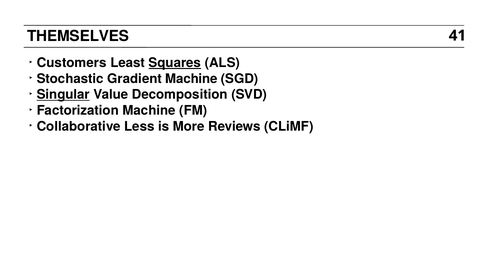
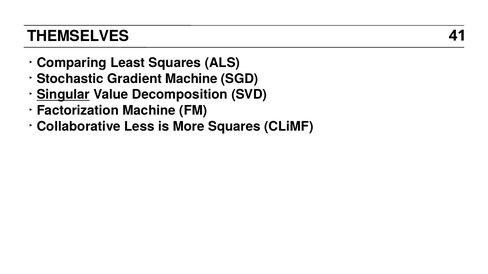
Customers: Customers -> Comparing (72, 63)
Squares underline: present -> none (175, 63)
More Reviews: Reviews -> Squares (234, 126)
